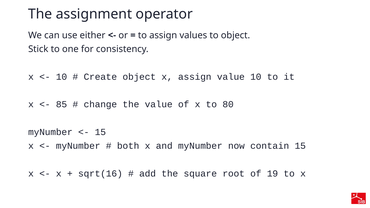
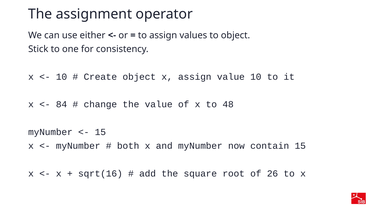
85: 85 -> 84 (62, 104)
80: 80 -> 48 (228, 104)
19: 19 -> 26 (272, 174)
